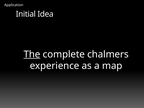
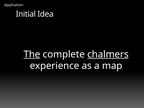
chalmers underline: none -> present (108, 54)
